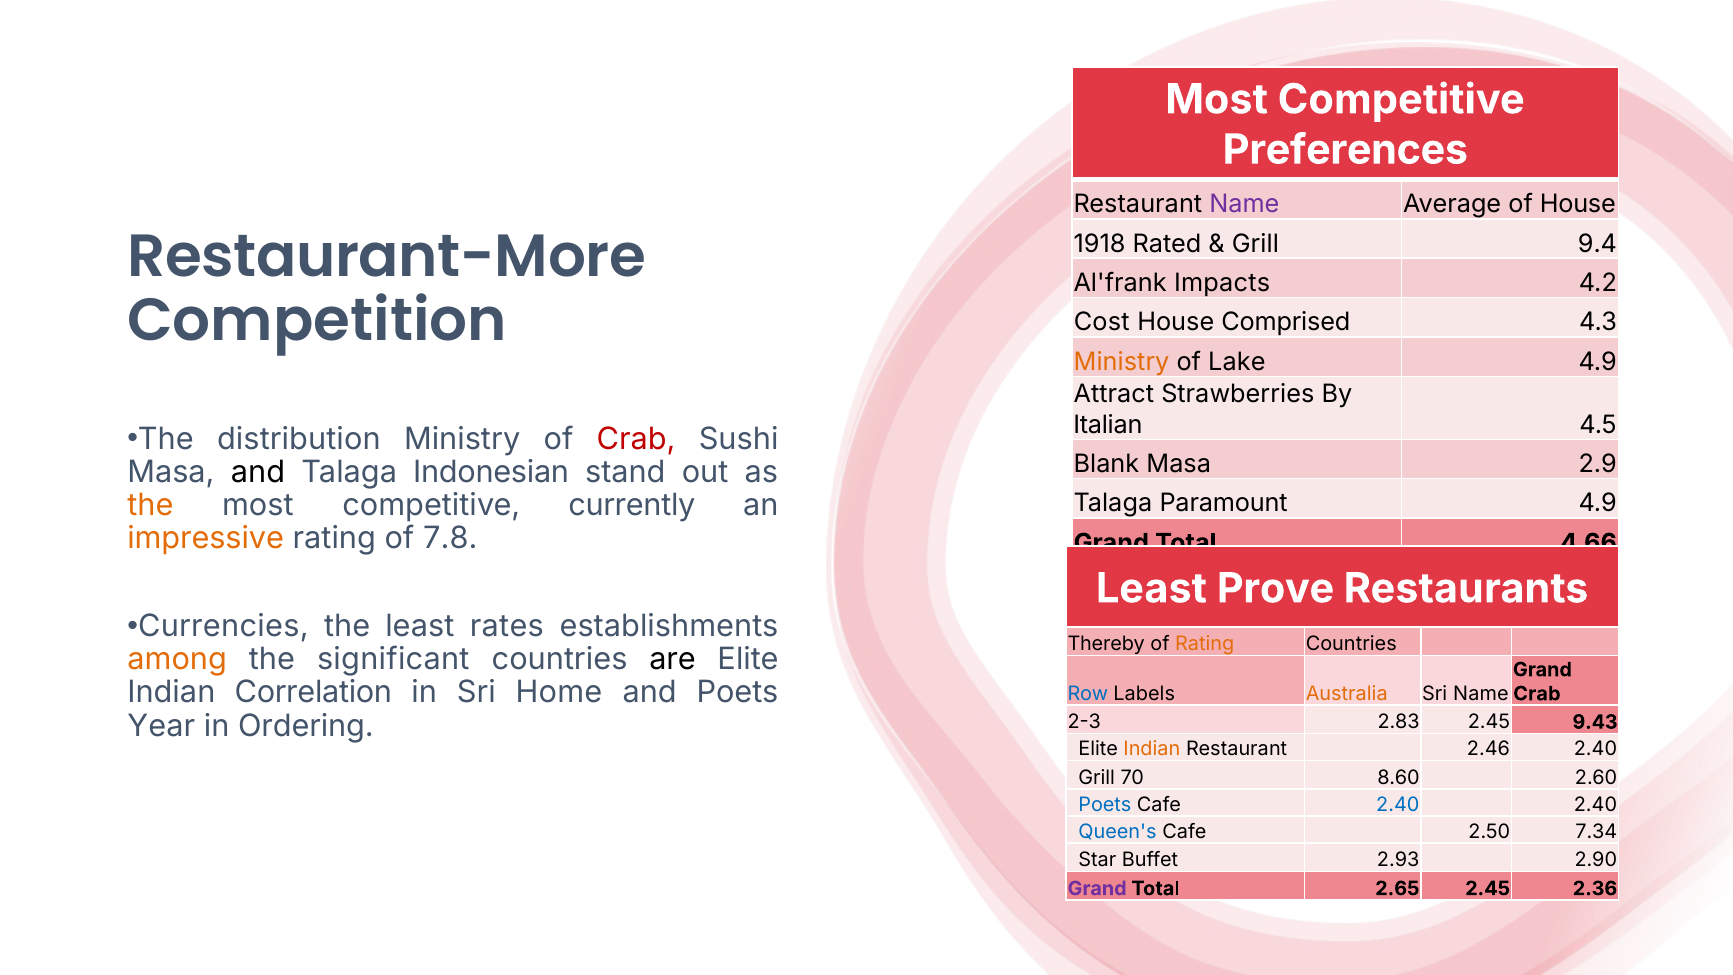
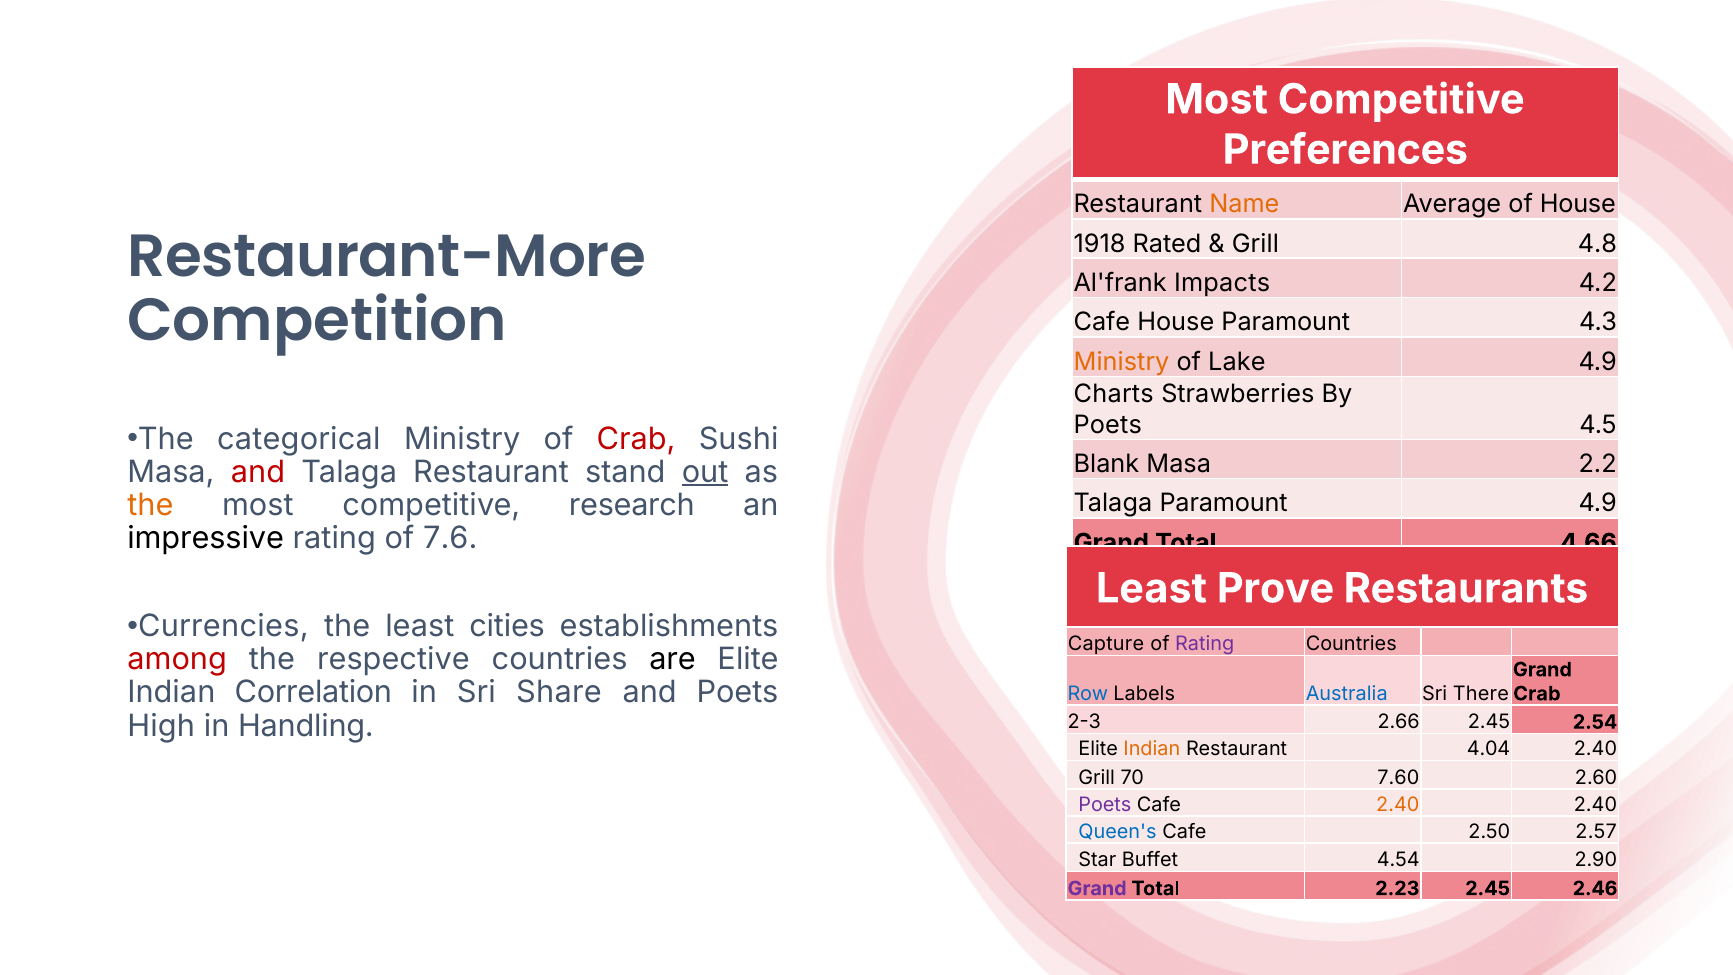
Name colour: purple -> orange (1244, 204)
9.4: 9.4 -> 4.8 (1597, 244)
Cost: Cost -> Cafe (1102, 322)
House Comprised: Comprised -> Paramount (1286, 322)
Attract: Attract -> Charts (1114, 394)
Italian: Italian -> Poets (1108, 425)
distribution: distribution -> categorical (299, 439)
2.9: 2.9 -> 2.2 (1598, 464)
and colour: black -> red (258, 472)
Talaga Indonesian: Indonesian -> Restaurant (491, 472)
out underline: none -> present (705, 472)
currently: currently -> research (632, 505)
impressive colour: orange -> black (206, 538)
7.8: 7.8 -> 7.6 (450, 538)
rates: rates -> cities (507, 626)
Thereby: Thereby -> Capture (1106, 644)
Rating colour: orange -> purple (1205, 644)
among colour: orange -> red (177, 660)
significant: significant -> respective (393, 660)
Home: Home -> Share (559, 693)
Australia colour: orange -> blue (1347, 694)
Sri Name: Name -> There (1481, 694)
2.83: 2.83 -> 2.66 (1399, 722)
9.43: 9.43 -> 2.54 (1595, 722)
Year: Year -> High (161, 726)
Ordering: Ordering -> Handling (306, 726)
2.46: 2.46 -> 4.04 (1489, 749)
8.60: 8.60 -> 7.60 (1398, 777)
Poets colour: blue -> purple (1105, 805)
2.40 colour: blue -> orange (1398, 805)
7.34: 7.34 -> 2.57 (1596, 832)
2.93: 2.93 -> 4.54 (1398, 860)
2.65: 2.65 -> 2.23 (1397, 888)
2.36: 2.36 -> 2.46 (1595, 888)
